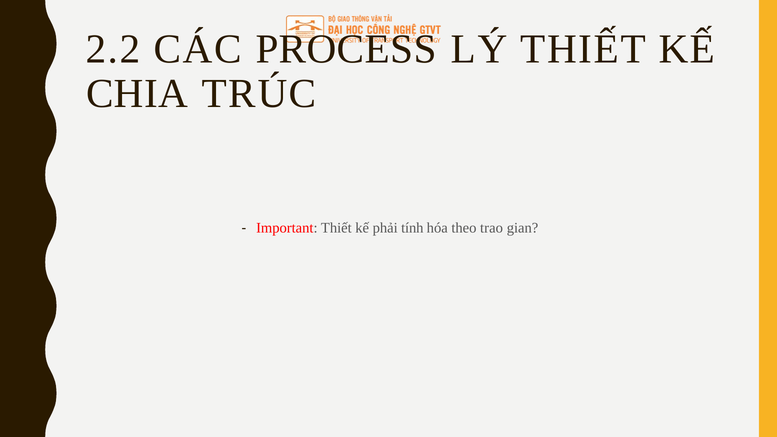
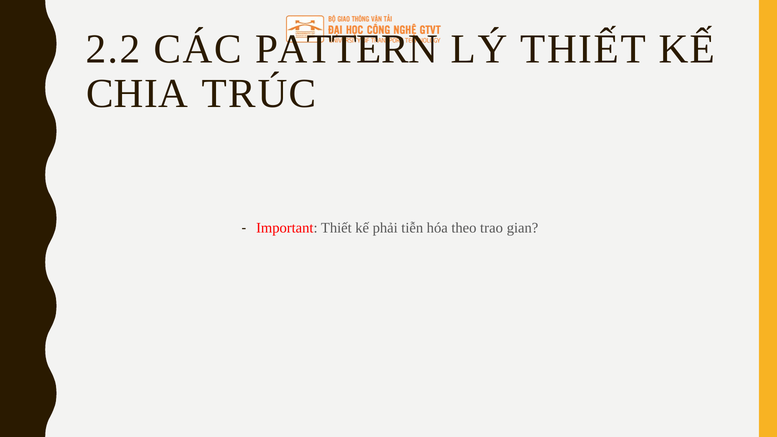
PROCESS: PROCESS -> PATTERN (347, 49)
tính: tính -> tiễn (412, 228)
